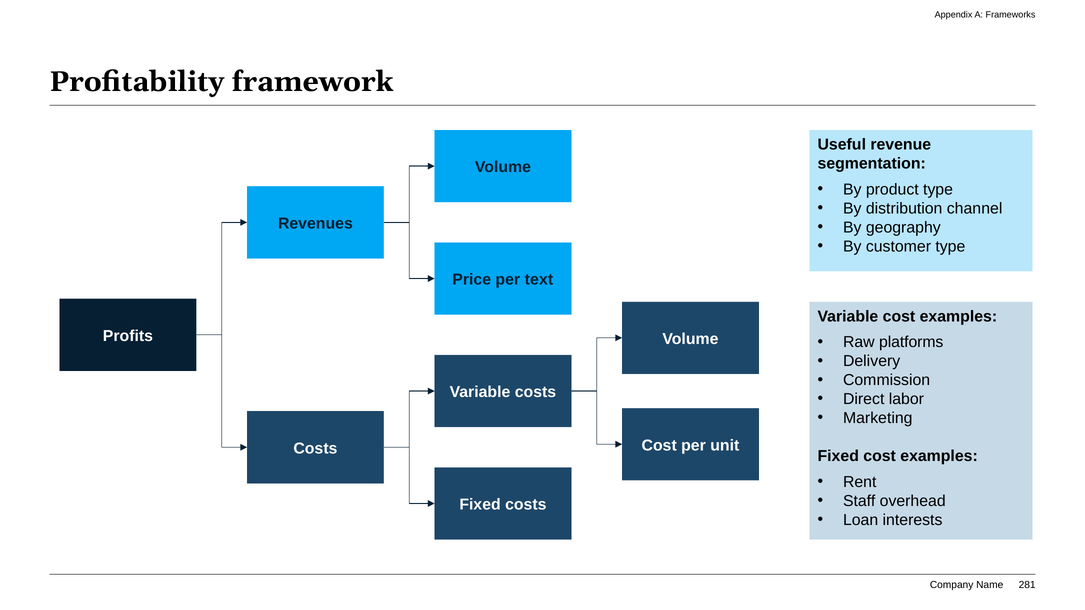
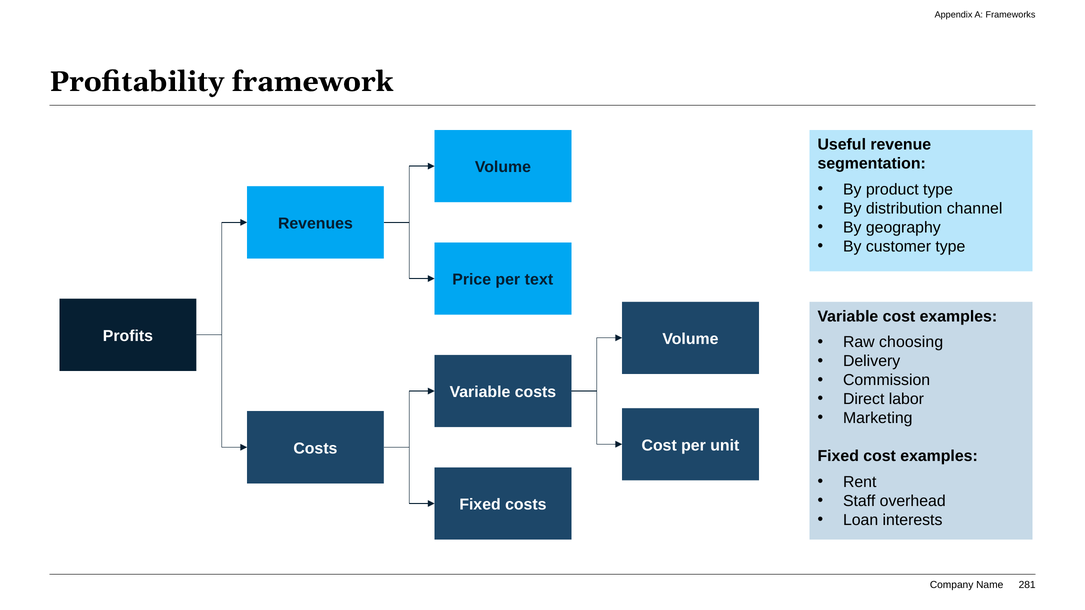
platforms: platforms -> choosing (911, 342)
